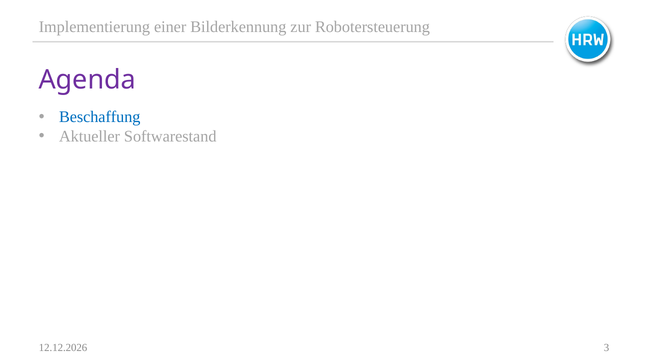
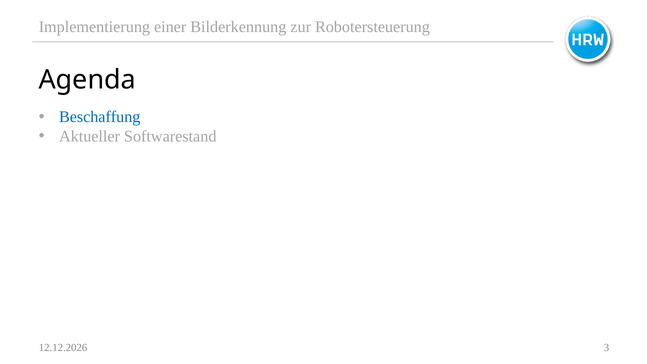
Agenda colour: purple -> black (87, 80)
